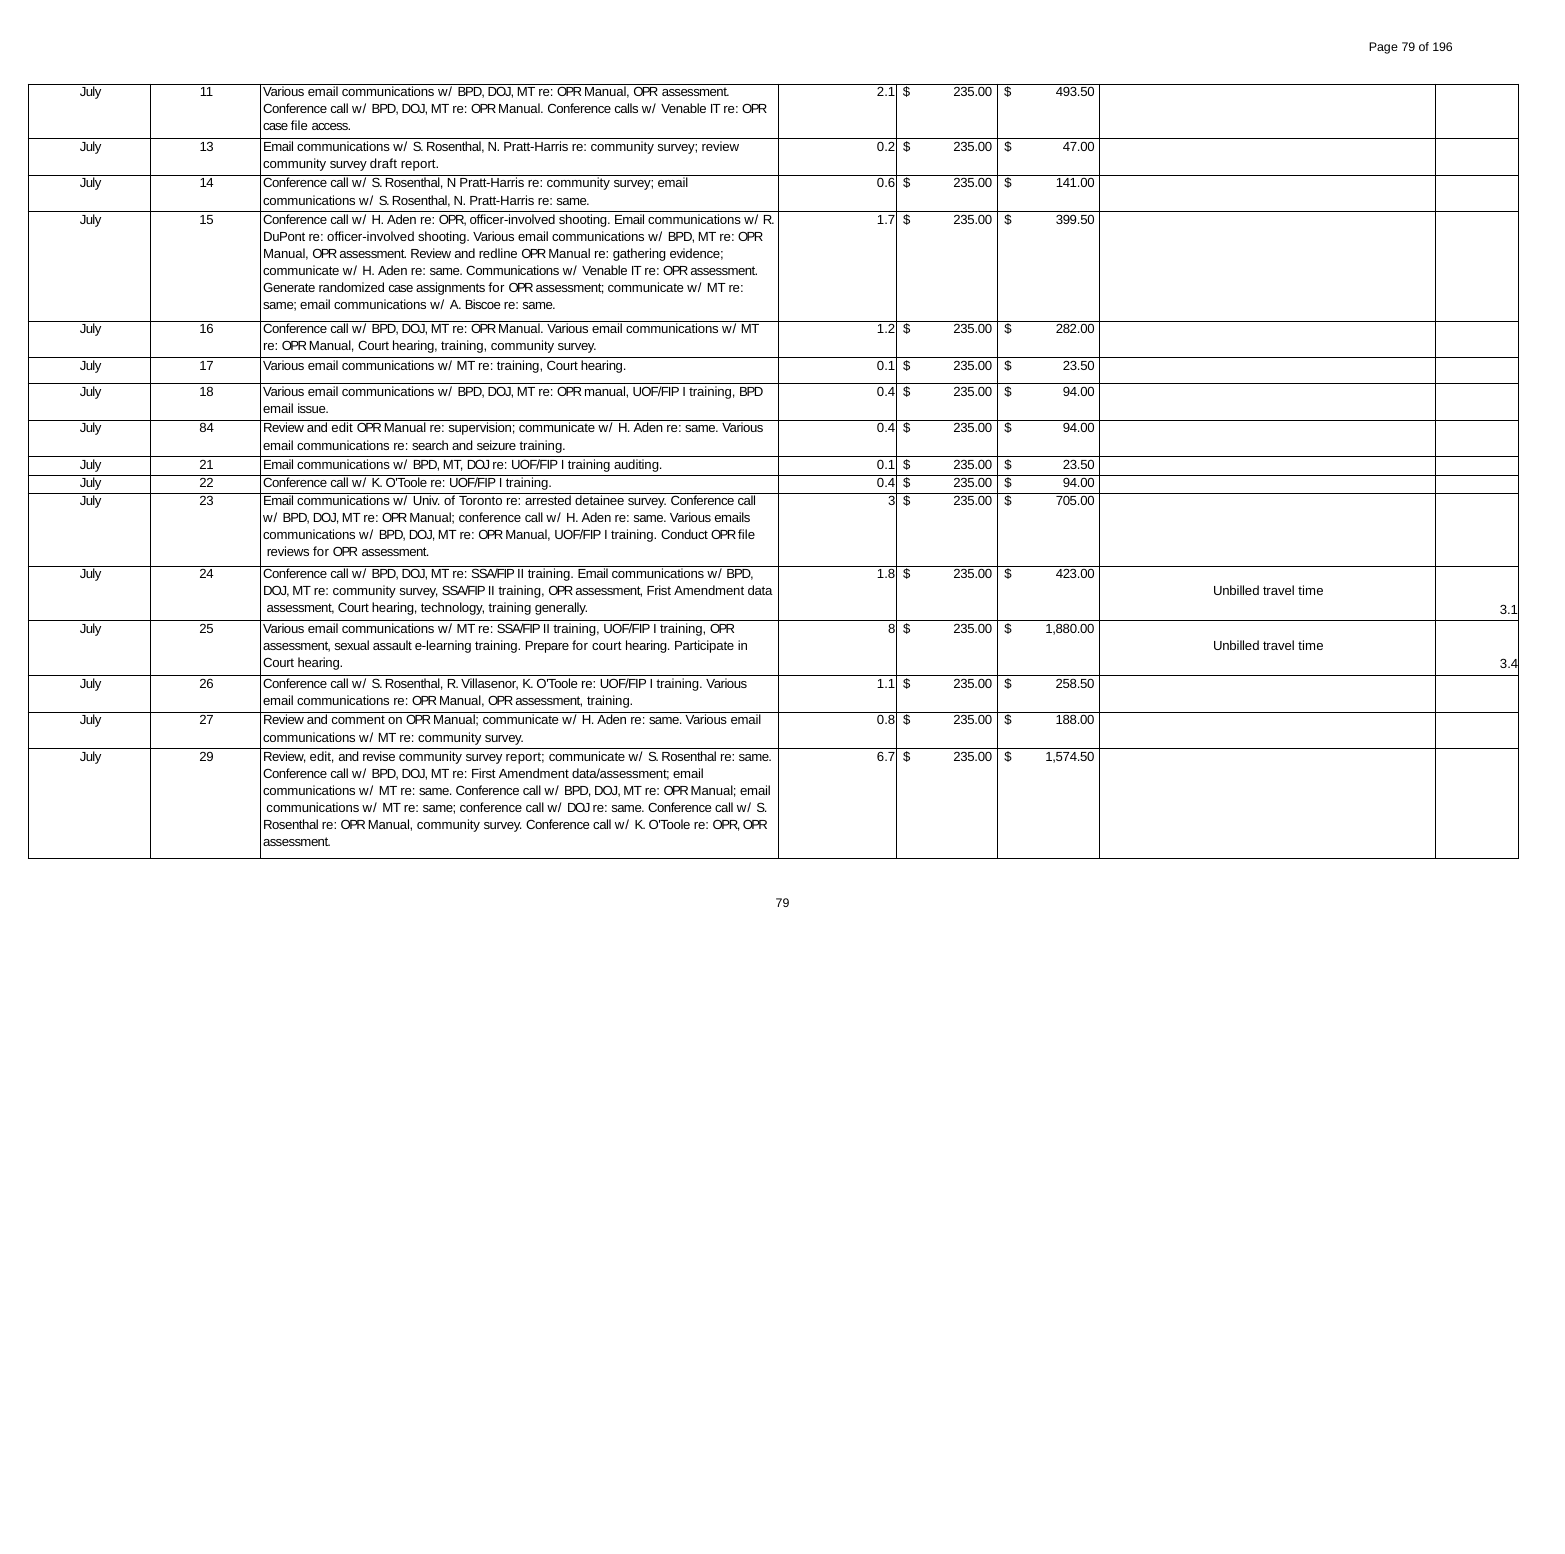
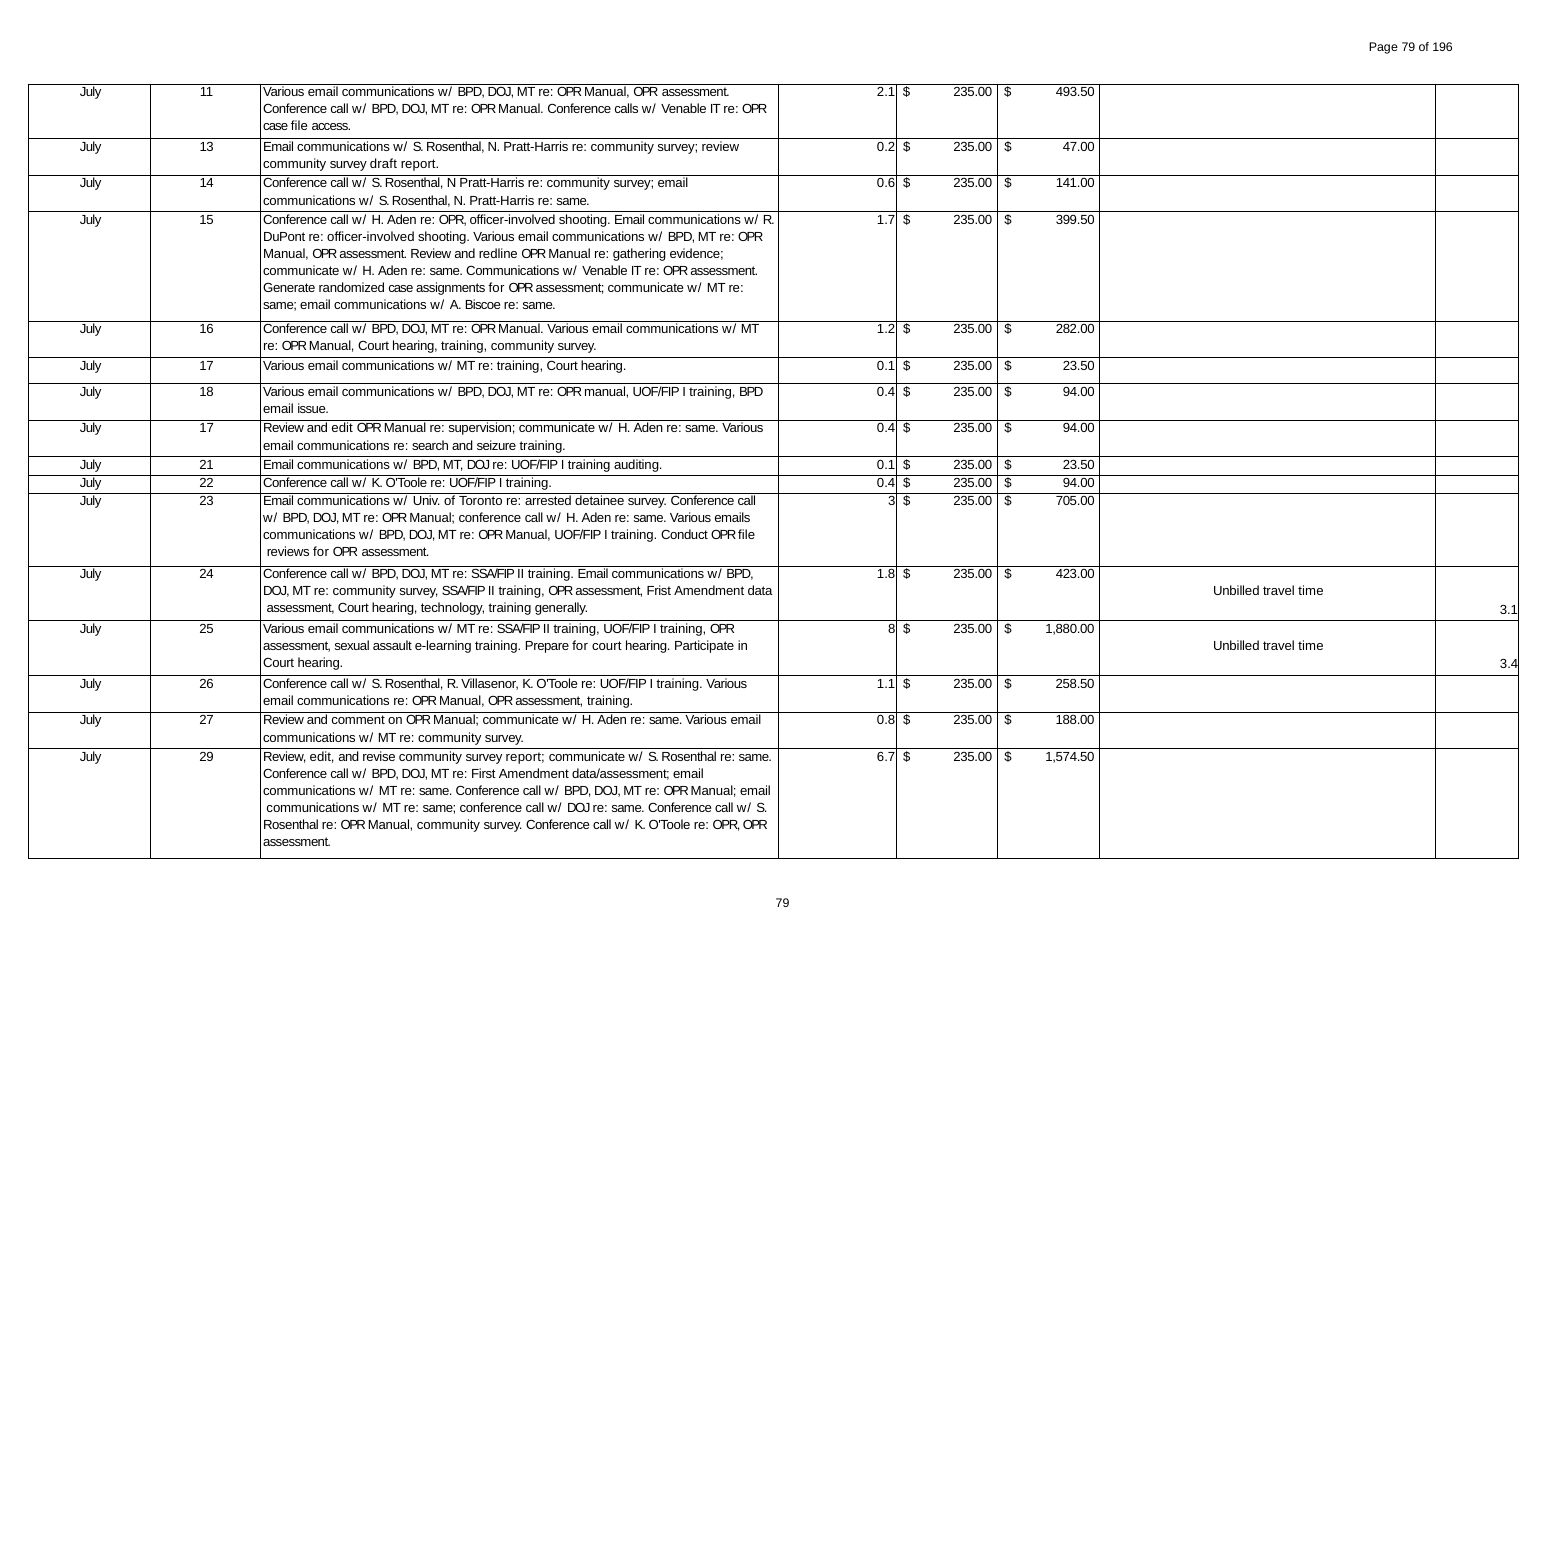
84: 84 -> 17 (207, 428)
